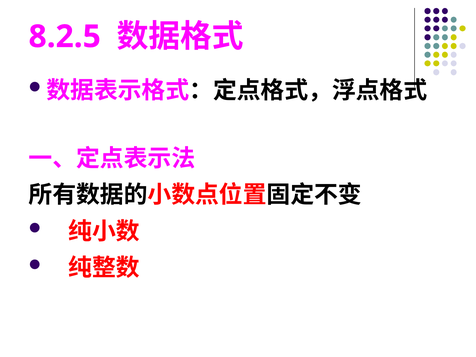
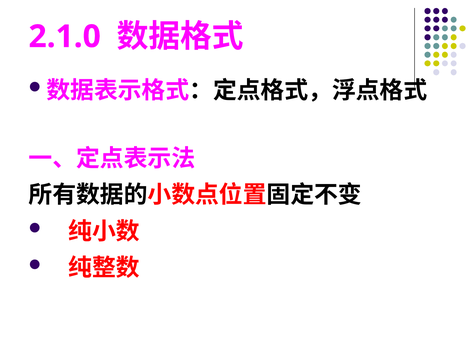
8.2.5: 8.2.5 -> 2.1.0 (65, 37)
